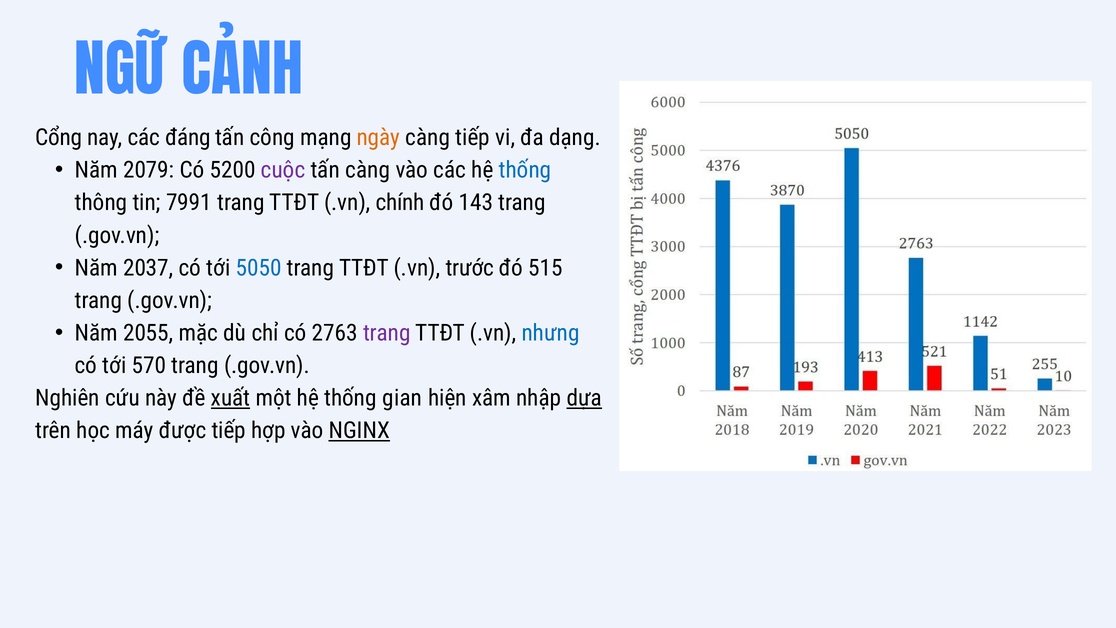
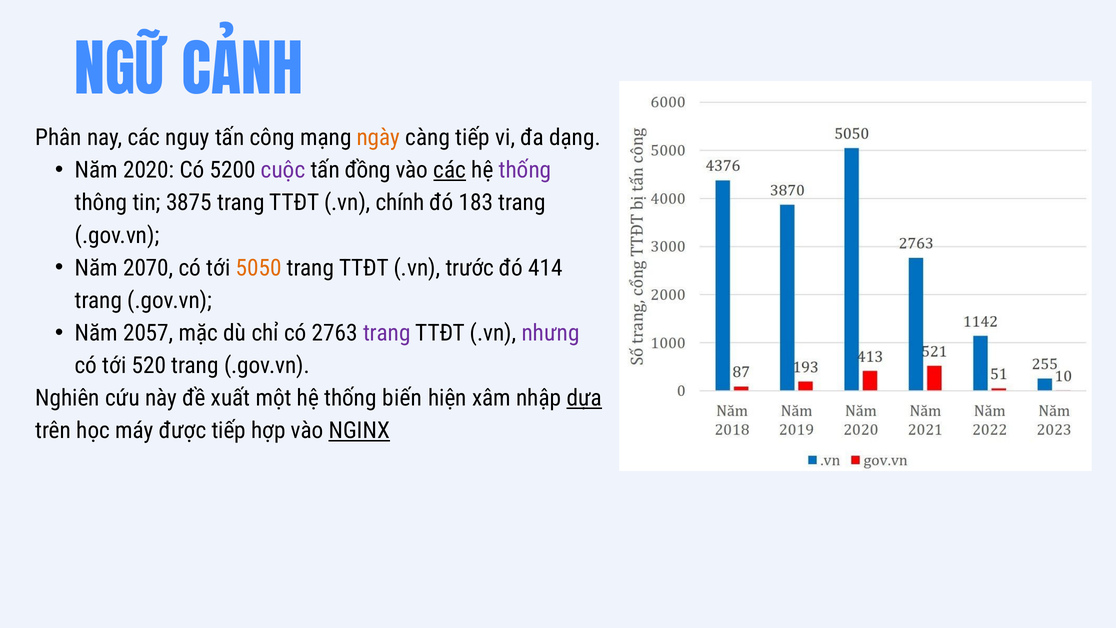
Cổng: Cổng -> Phân (59, 138)
đáng: đáng -> nguy (188, 138)
2079: 2079 -> 2020 (149, 170)
tấn càng: càng -> đồng (368, 170)
các underline: none -> present (450, 170)
thống colour: blue -> purple (525, 170)
7991: 7991 -> 3875 (189, 203)
143: 143 -> 183 (476, 203)
2037: 2037 -> 2070 (148, 268)
5050 colour: blue -> orange (259, 268)
515: 515 -> 414 (545, 268)
2055: 2055 -> 2057 (148, 333)
nhưng colour: blue -> purple (551, 333)
570: 570 -> 520 (149, 366)
xuất underline: present -> none (231, 398)
gian: gian -> biến (402, 398)
